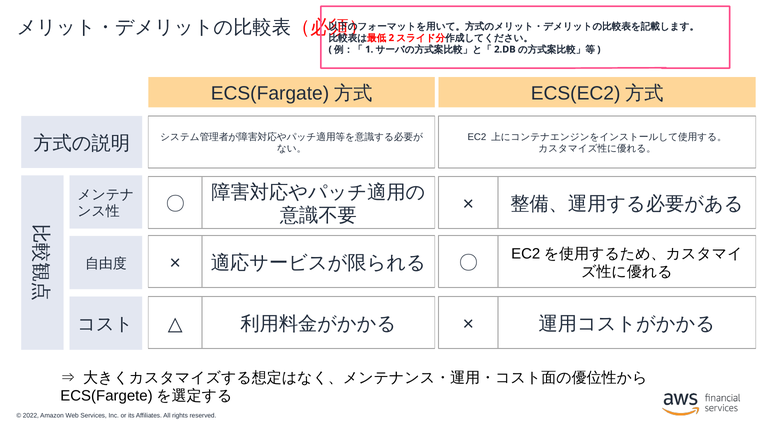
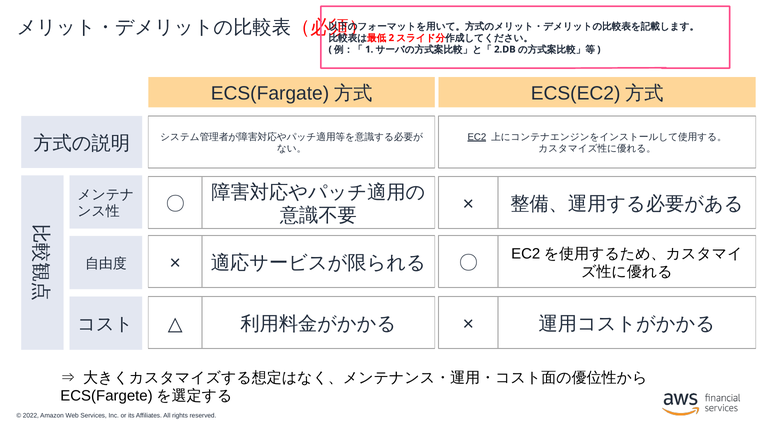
EC2 underline: none -> present (477, 137)
